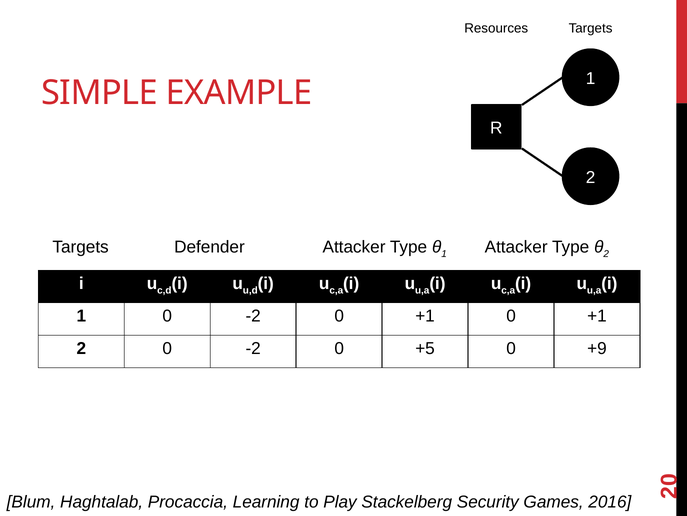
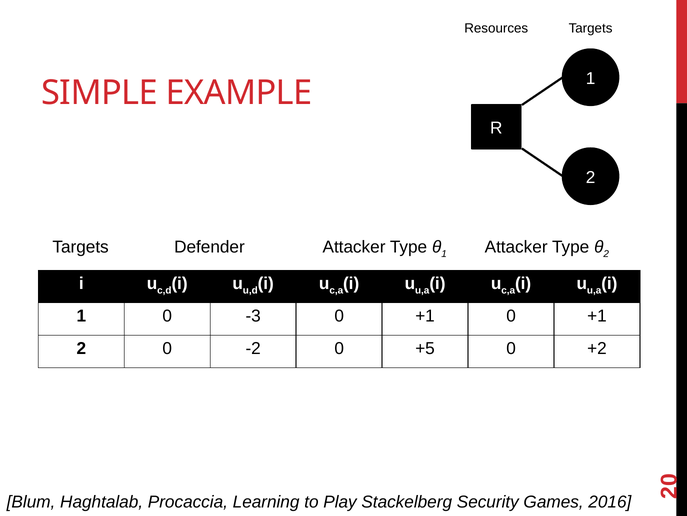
1 0 -2: -2 -> -3 (253, 316)
+9: +9 -> +2 (597, 348)
